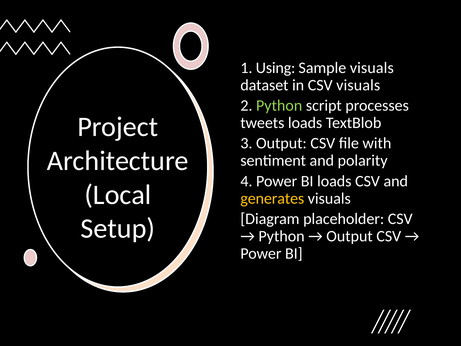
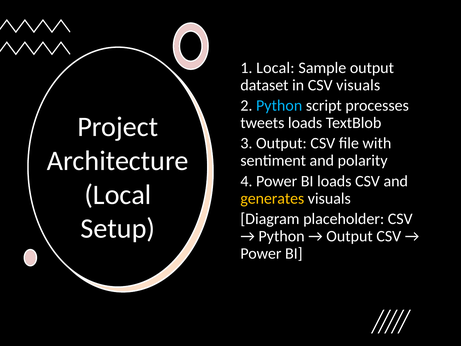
1 Using: Using -> Local (275, 68)
Sample visuals: visuals -> output (372, 68)
Python colour: light green -> light blue (279, 106)
